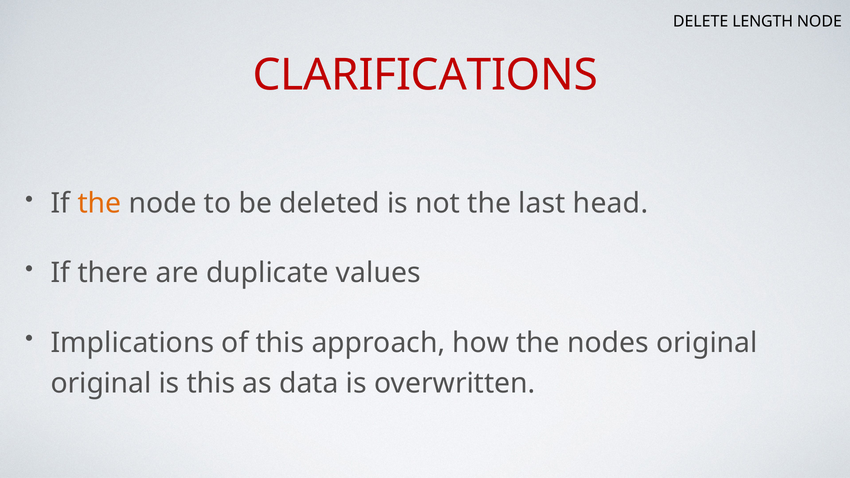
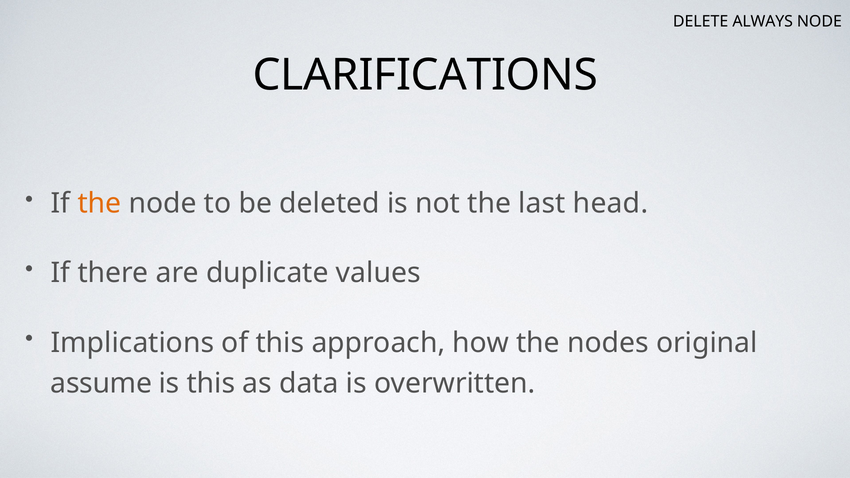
LENGTH: LENGTH -> ALWAYS (763, 21)
CLARIFICATIONS colour: red -> black (425, 75)
original: original -> assume (101, 384)
